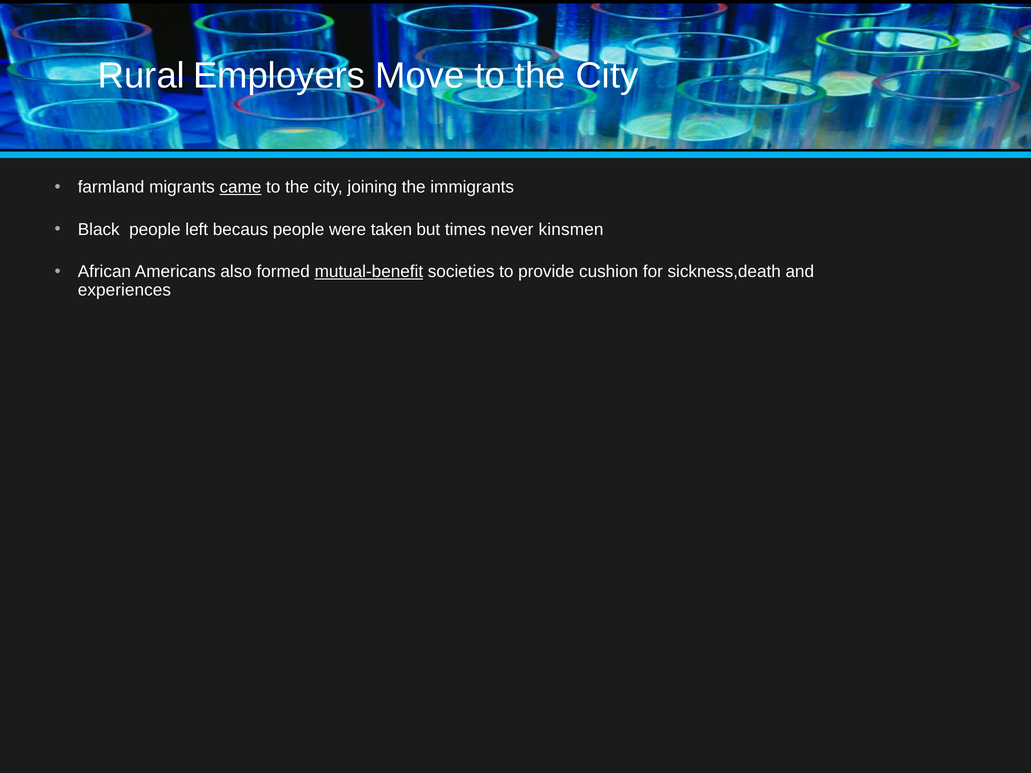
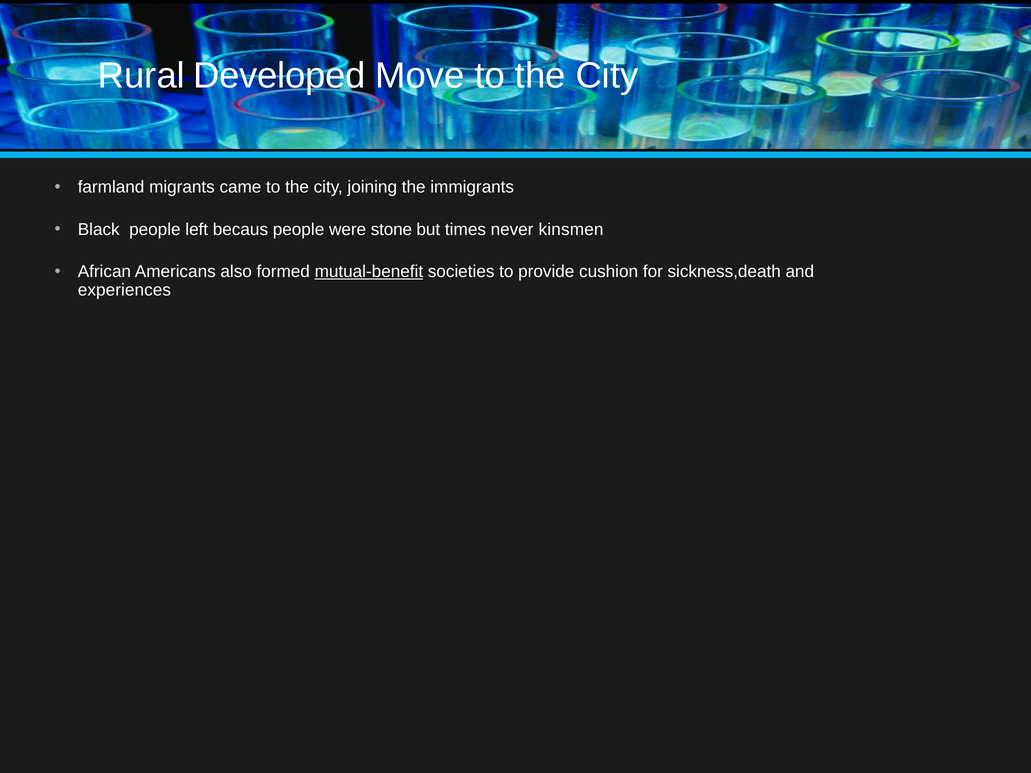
Employers: Employers -> Developed (279, 76)
came underline: present -> none (240, 187)
taken: taken -> stone (391, 230)
